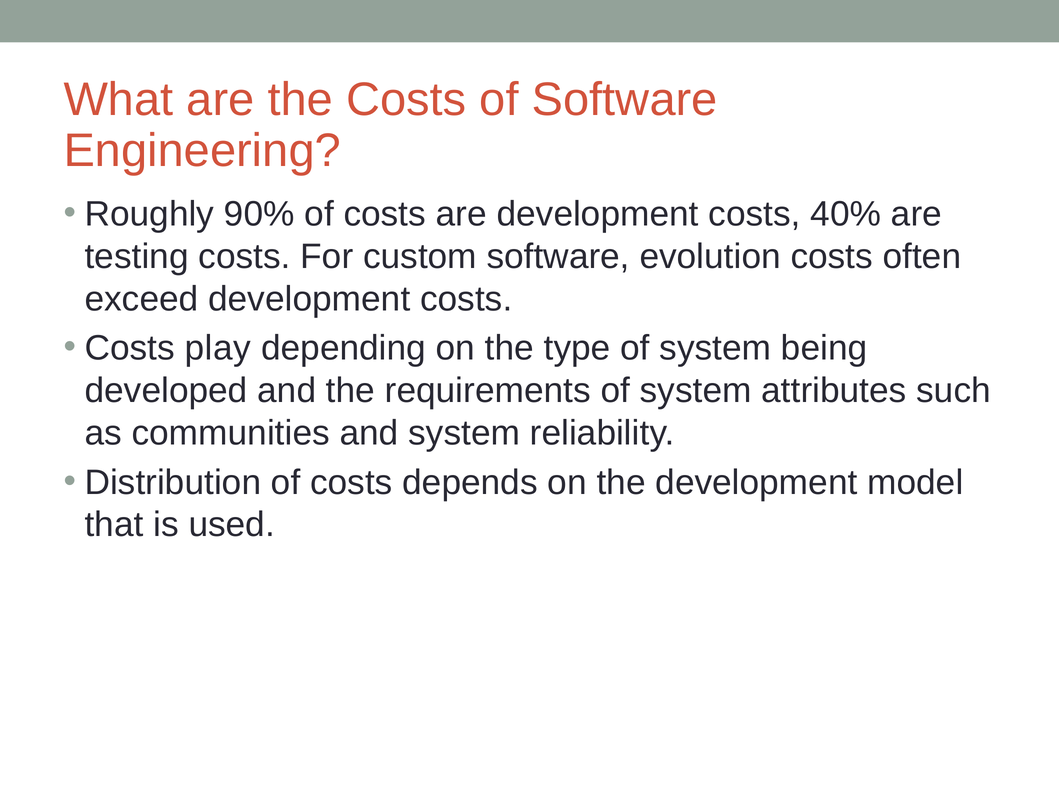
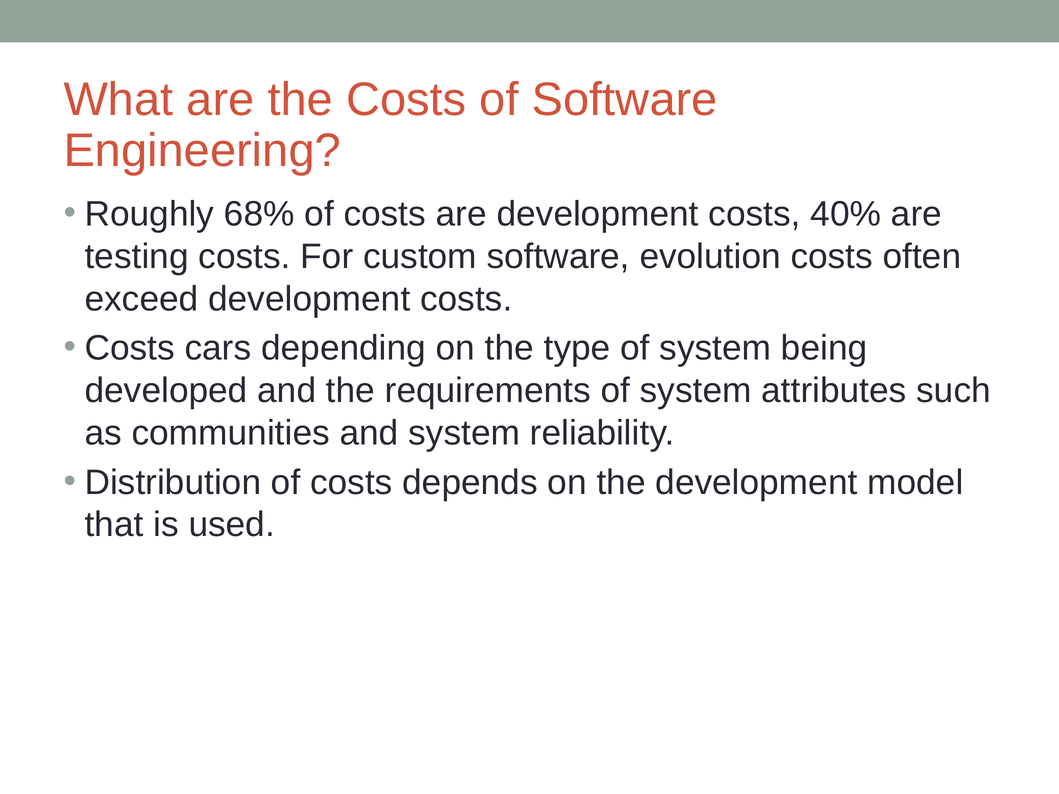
90%: 90% -> 68% (259, 214)
play: play -> cars (218, 348)
